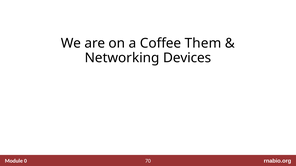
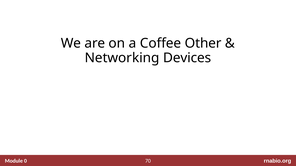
Them: Them -> Other (203, 43)
